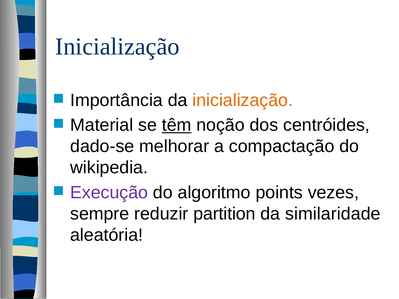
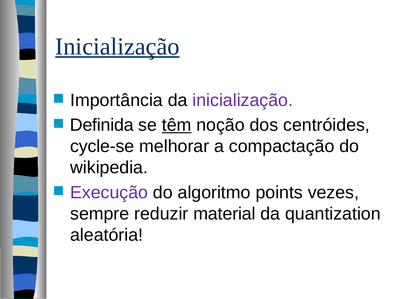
Inicialização underline: none -> present (117, 47)
inicialização colour: orange -> purple (243, 100)
Material: Material -> Definida (102, 125)
dado-se: dado-se -> cycle-se (102, 146)
partition: partition -> material (224, 214)
similaridade: similaridade -> quantization (333, 214)
